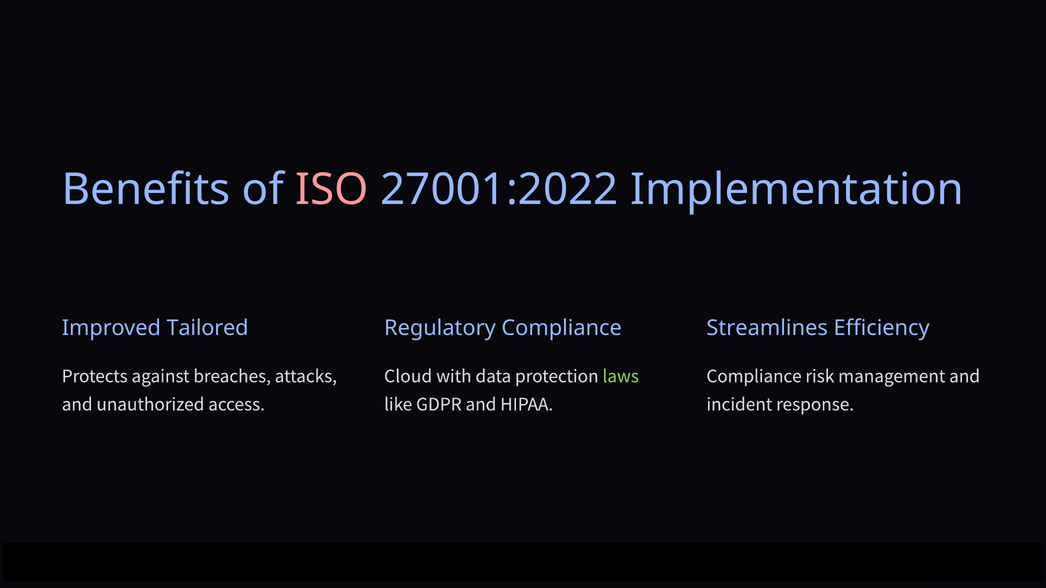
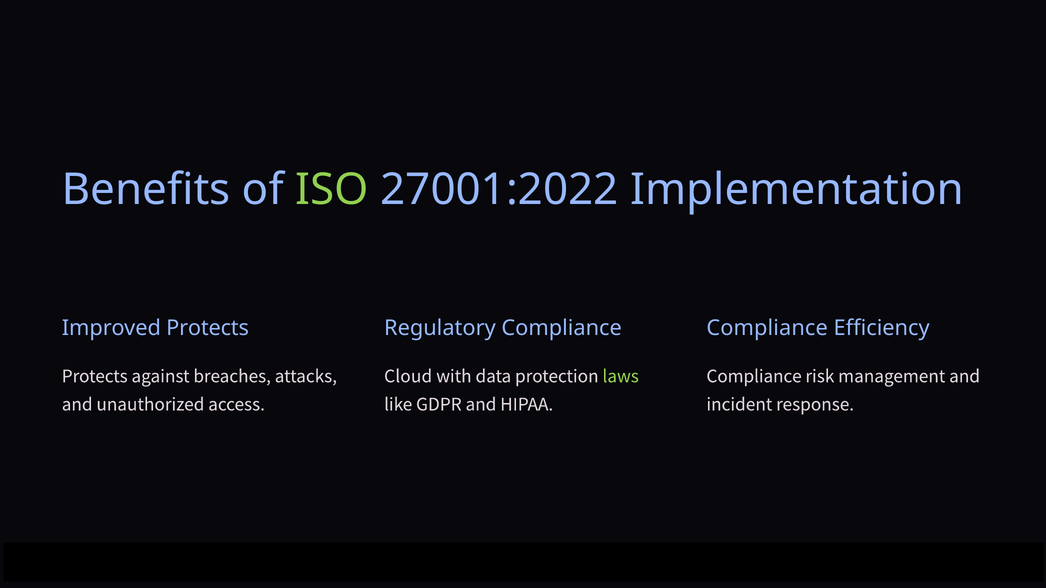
ISO colour: pink -> light green (332, 190)
Improved Tailored: Tailored -> Protects (208, 328)
Streamlines: Streamlines -> Compliance (767, 328)
